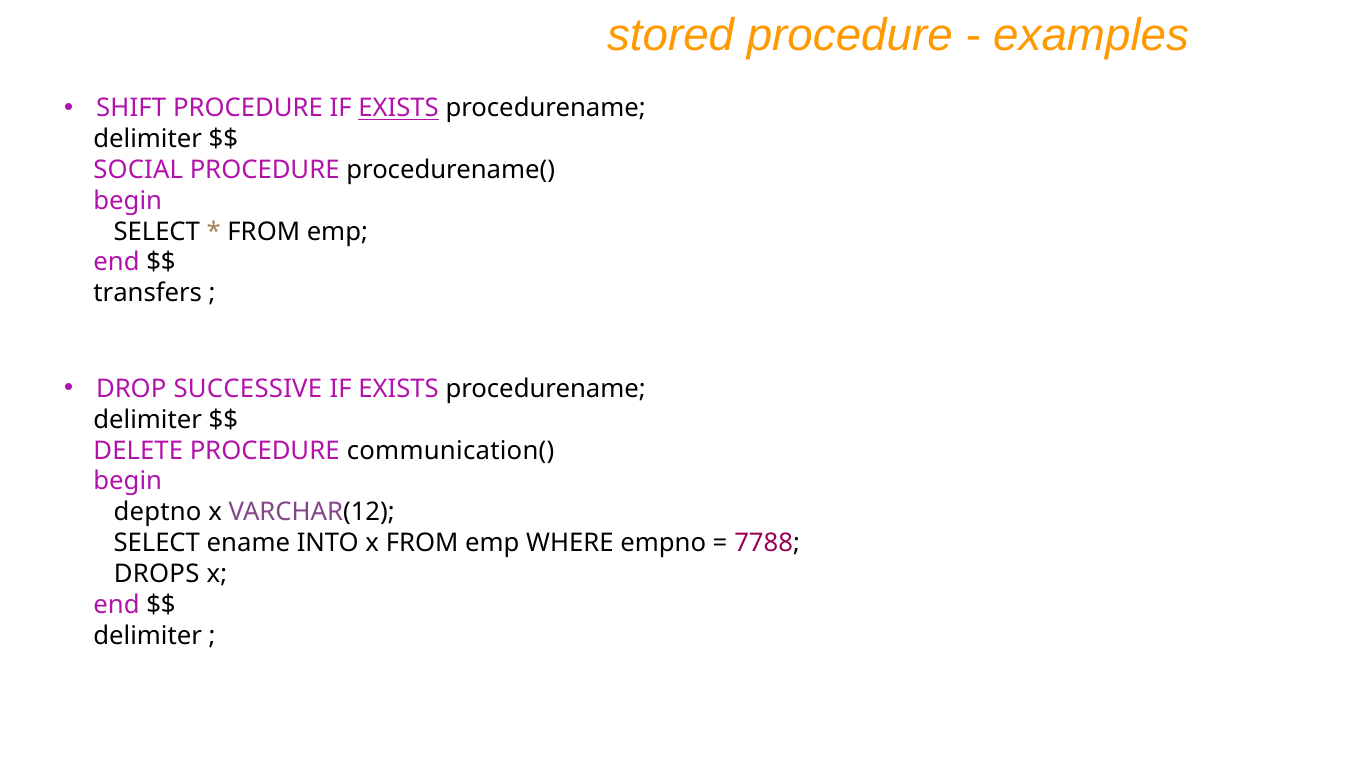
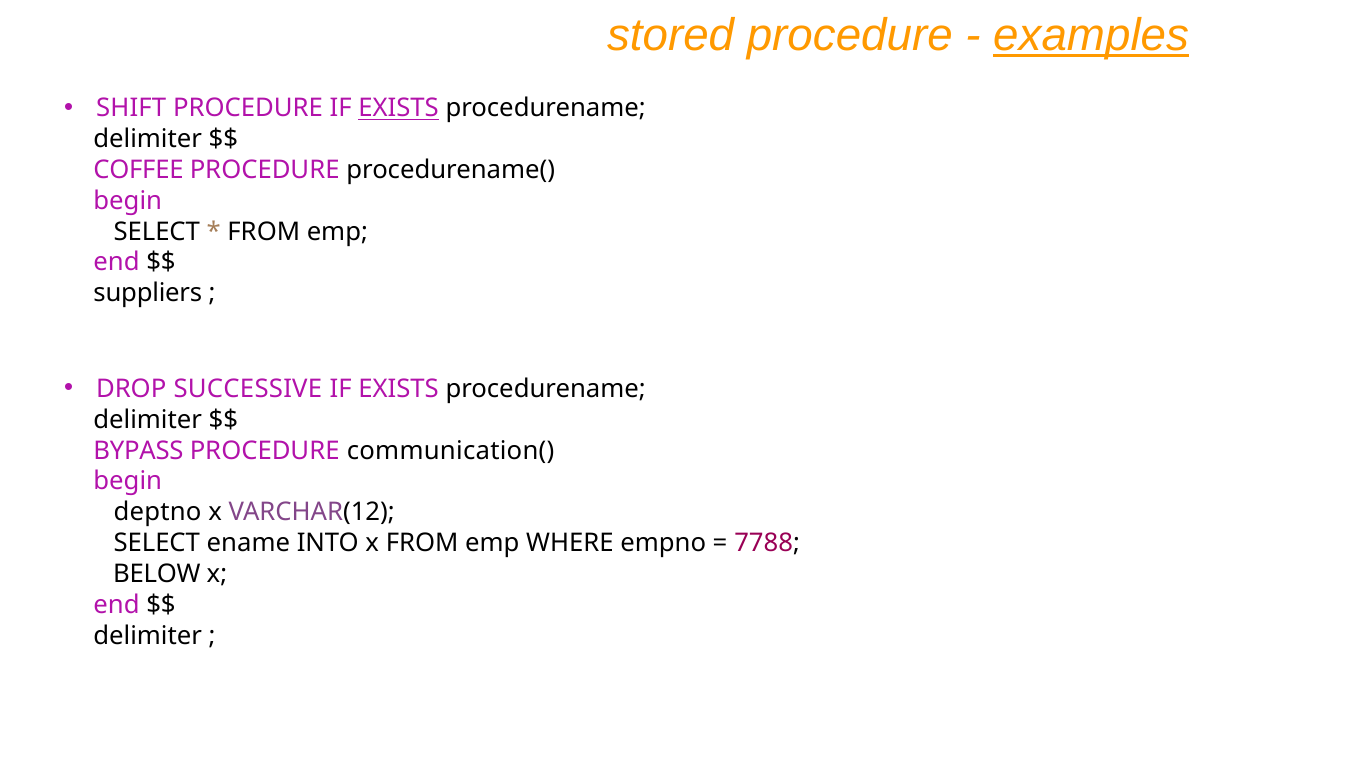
examples underline: none -> present (1091, 36)
SOCIAL: SOCIAL -> COFFEE (138, 170)
transfers: transfers -> suppliers (148, 293)
DELETE: DELETE -> BYPASS (138, 451)
DROPS: DROPS -> BELOW (157, 574)
